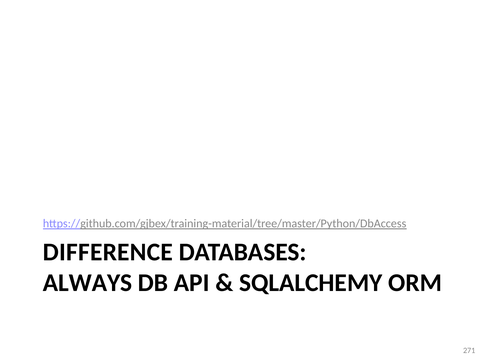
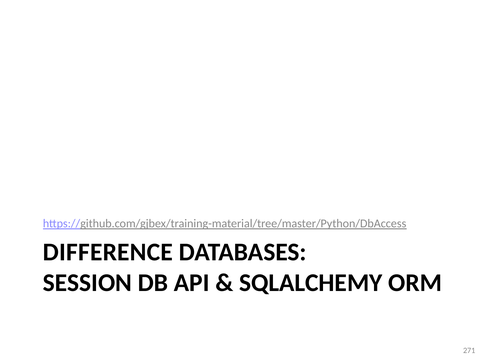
ALWAYS: ALWAYS -> SESSION (87, 282)
